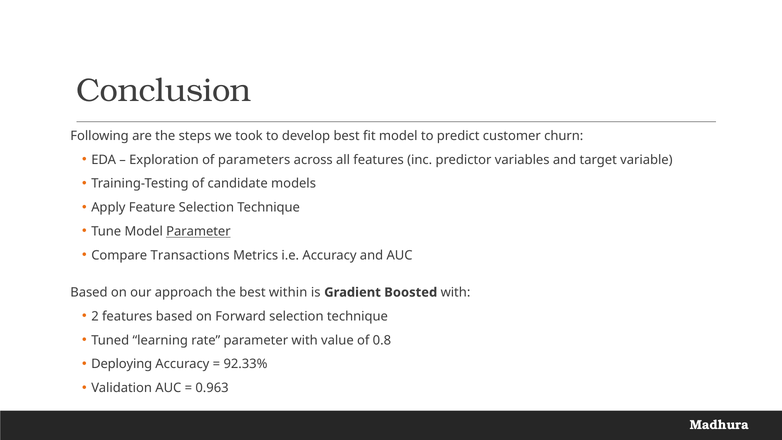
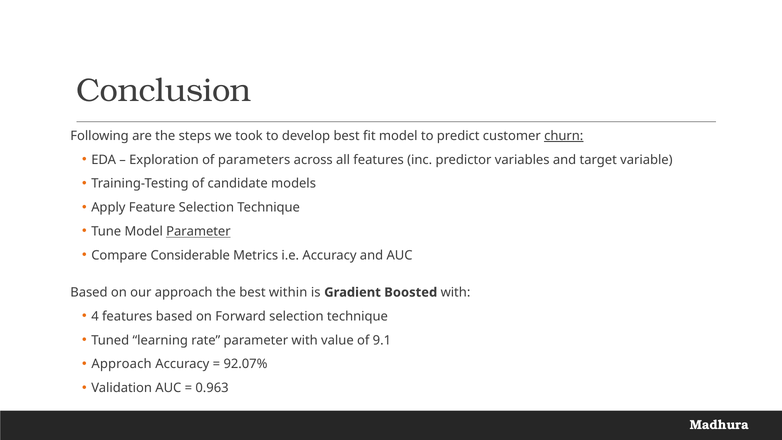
churn underline: none -> present (564, 136)
Transactions: Transactions -> Considerable (190, 255)
2: 2 -> 4 (95, 316)
0.8: 0.8 -> 9.1 (382, 340)
Deploying: Deploying -> Approach (122, 364)
92.33%: 92.33% -> 92.07% (246, 364)
